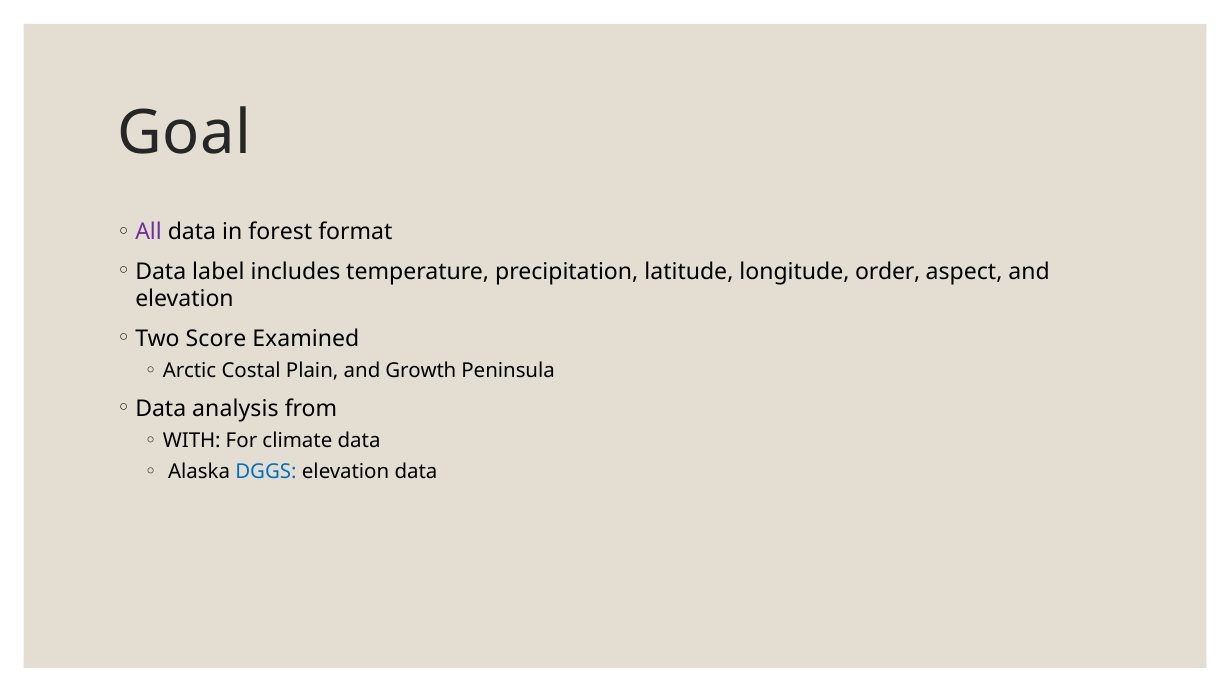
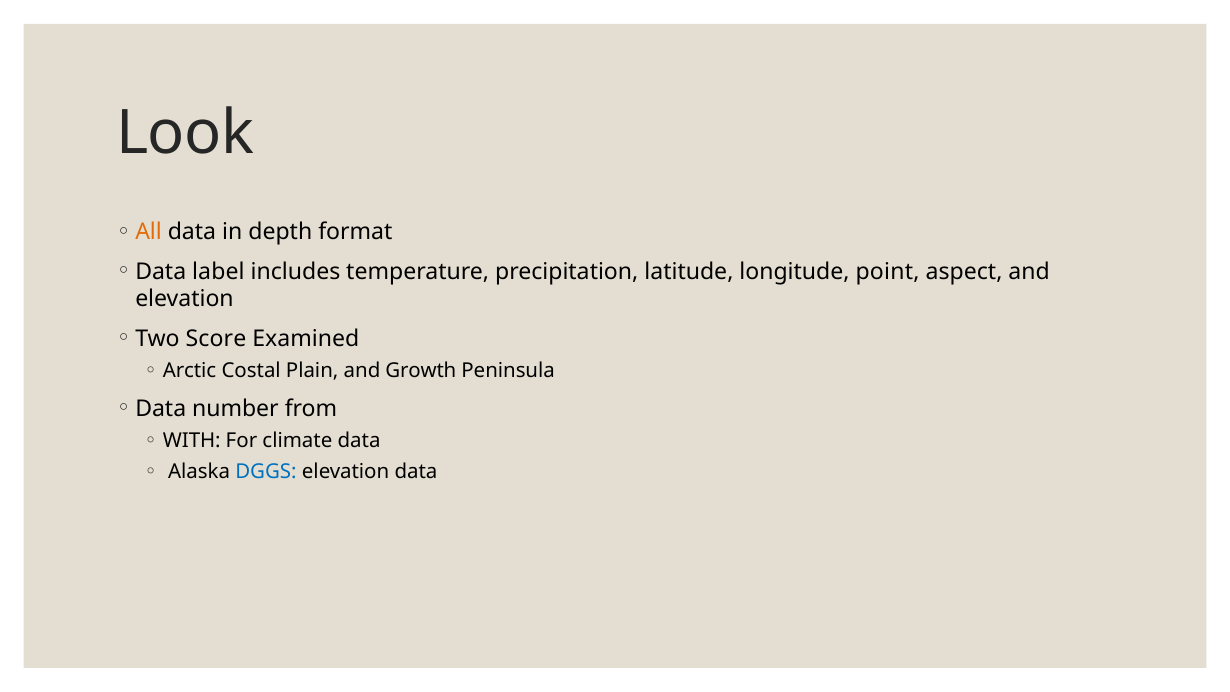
Goal: Goal -> Look (185, 134)
All colour: purple -> orange (149, 232)
forest: forest -> depth (280, 232)
order: order -> point (888, 271)
analysis: analysis -> number (235, 409)
